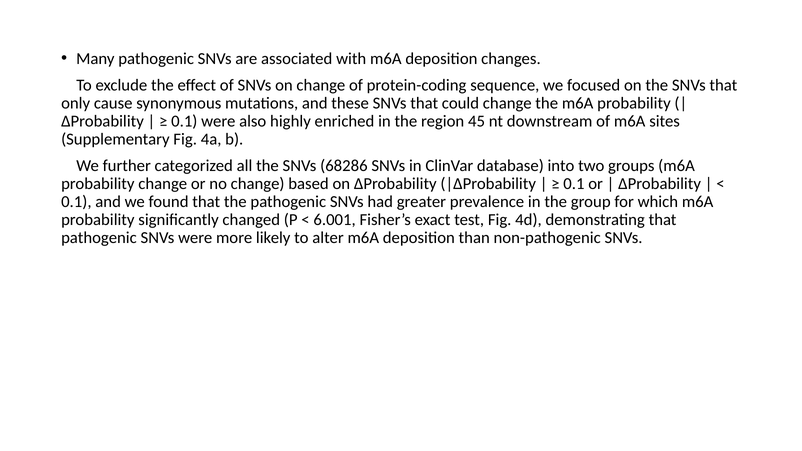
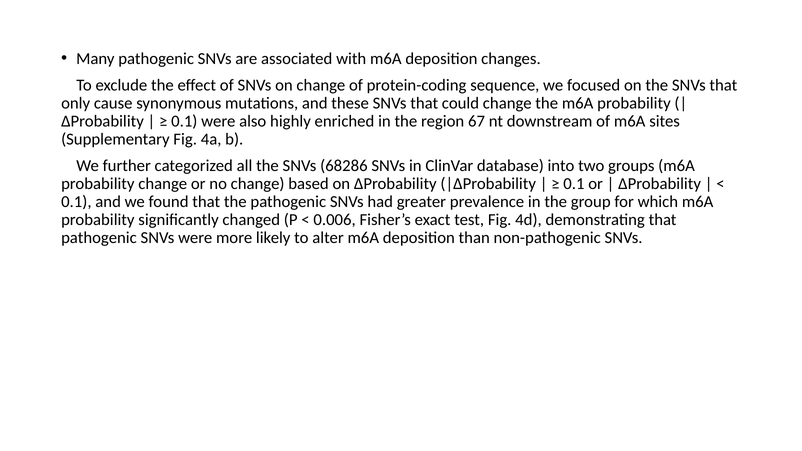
45: 45 -> 67 (476, 121)
6.001: 6.001 -> 0.006 (335, 220)
